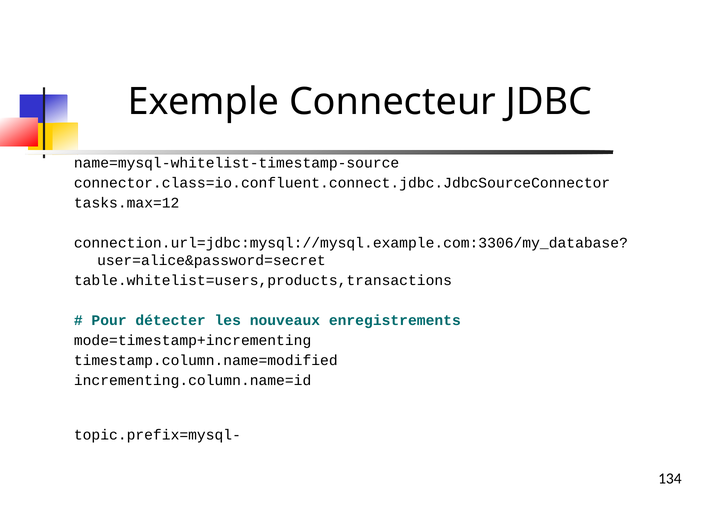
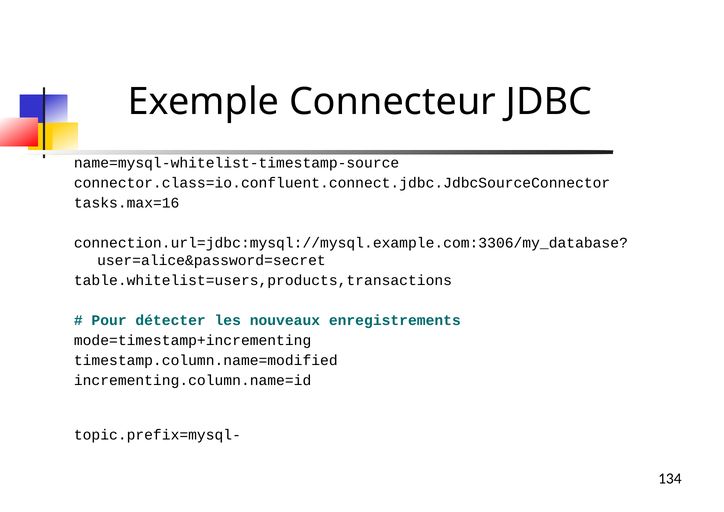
tasks.max=12: tasks.max=12 -> tasks.max=16 (127, 203)
